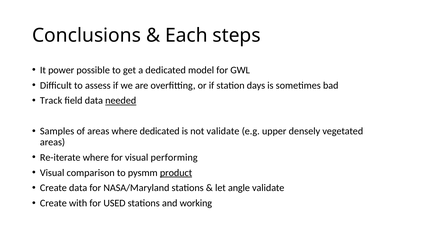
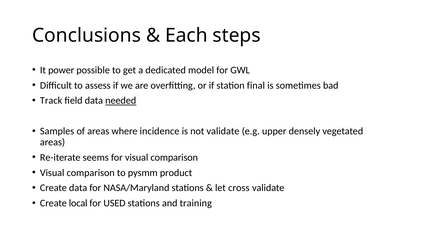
days: days -> final (256, 85)
where dedicated: dedicated -> incidence (160, 131)
Re-iterate where: where -> seems (96, 157)
for visual performing: performing -> comparison (174, 157)
product underline: present -> none (176, 173)
angle: angle -> cross (239, 188)
with: with -> local (78, 203)
working: working -> training (196, 203)
